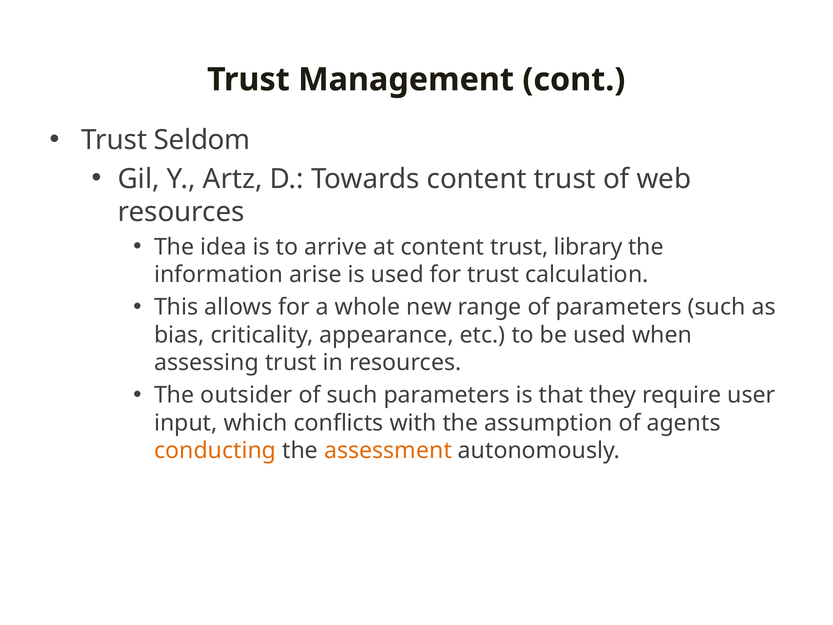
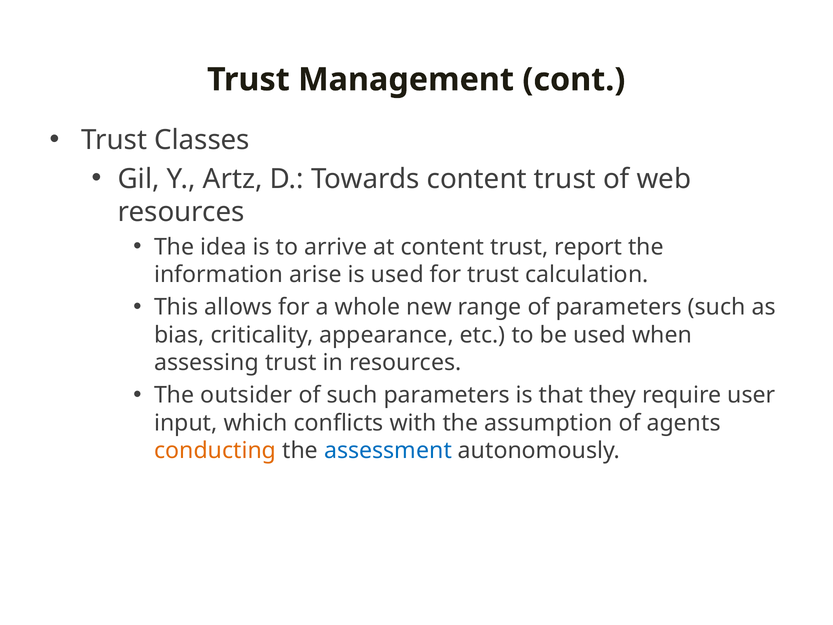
Seldom: Seldom -> Classes (202, 140)
library: library -> report (588, 247)
assessment colour: orange -> blue (388, 451)
